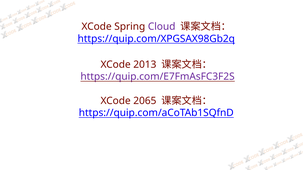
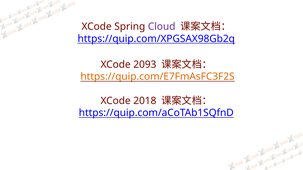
2013: 2013 -> 2093 (145, 65)
https://quip.com/E7FmAsFC3F2S colour: purple -> orange (158, 77)
2065: 2065 -> 2018 (145, 101)
